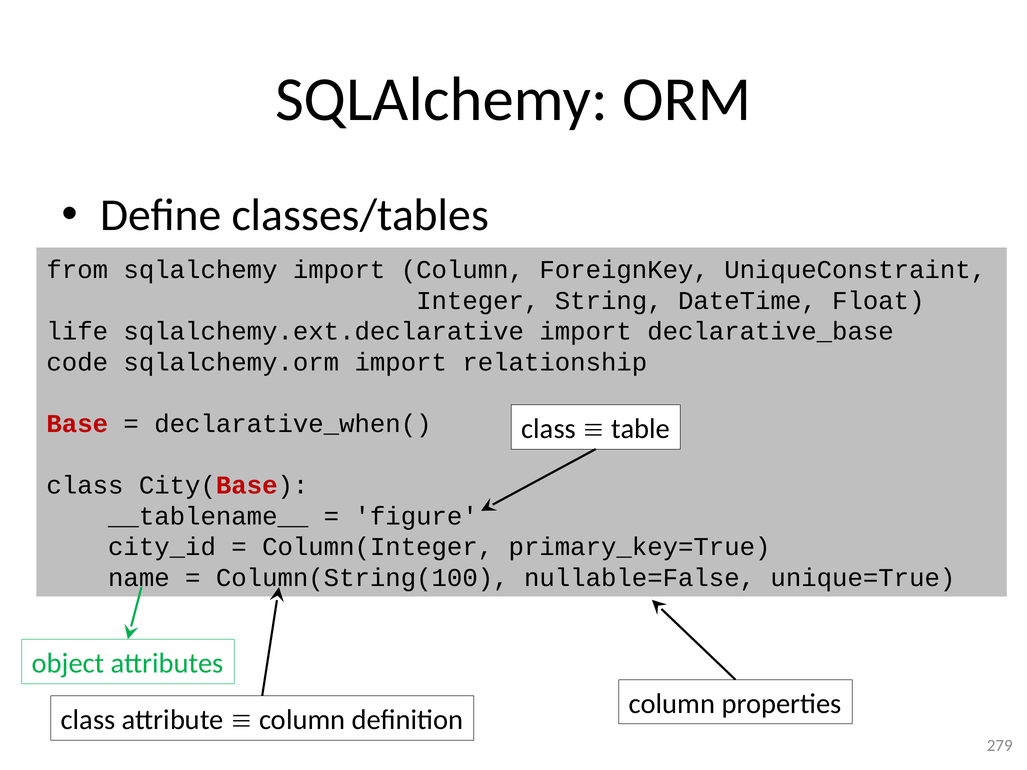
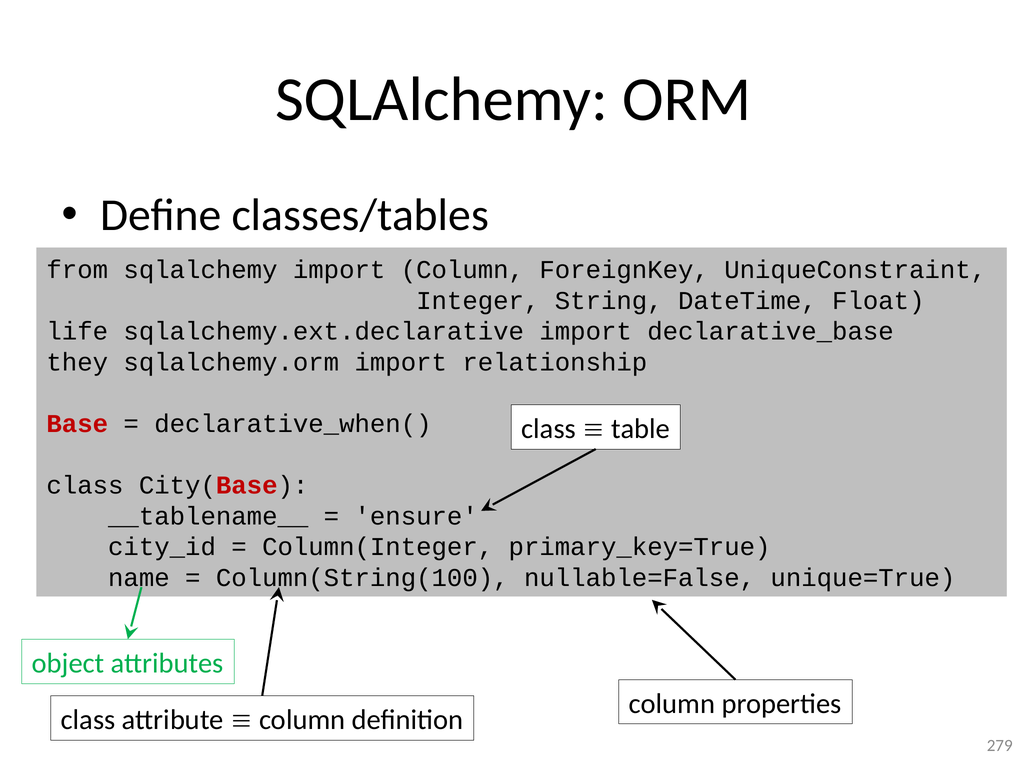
code: code -> they (77, 362)
figure: figure -> ensure (416, 516)
